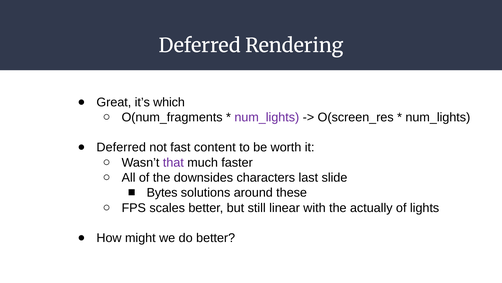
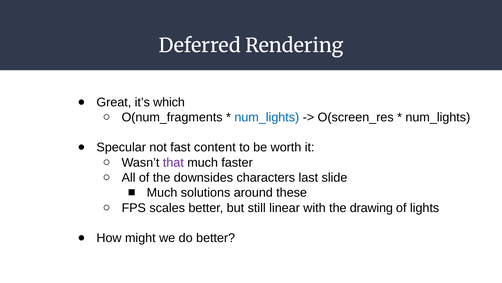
num_lights colour: purple -> blue (267, 117)
Deferred: Deferred -> Specular (121, 147)
Bytes: Bytes -> Much (162, 192)
actually: actually -> drawing (371, 207)
